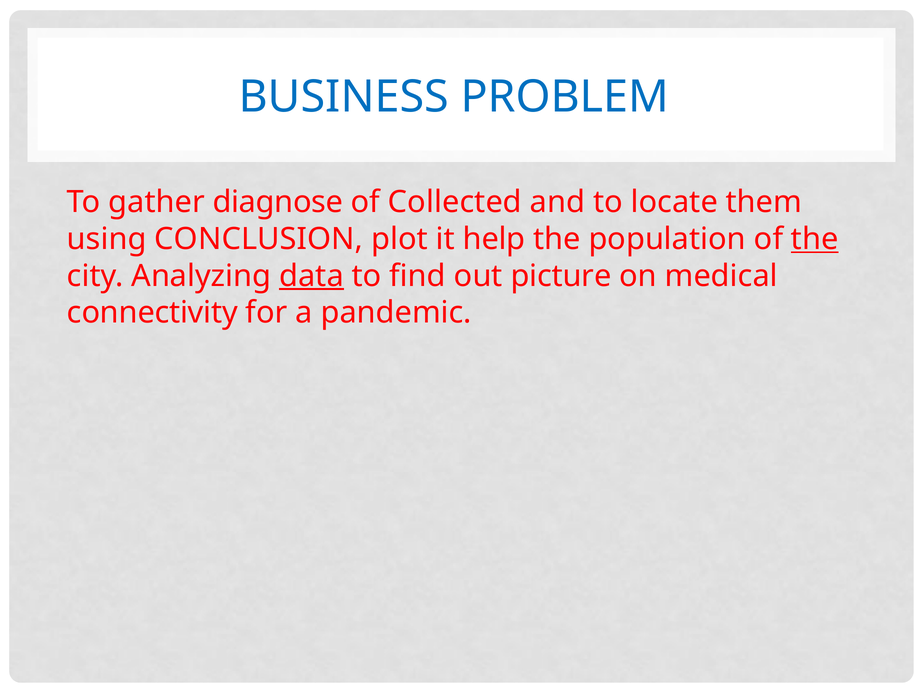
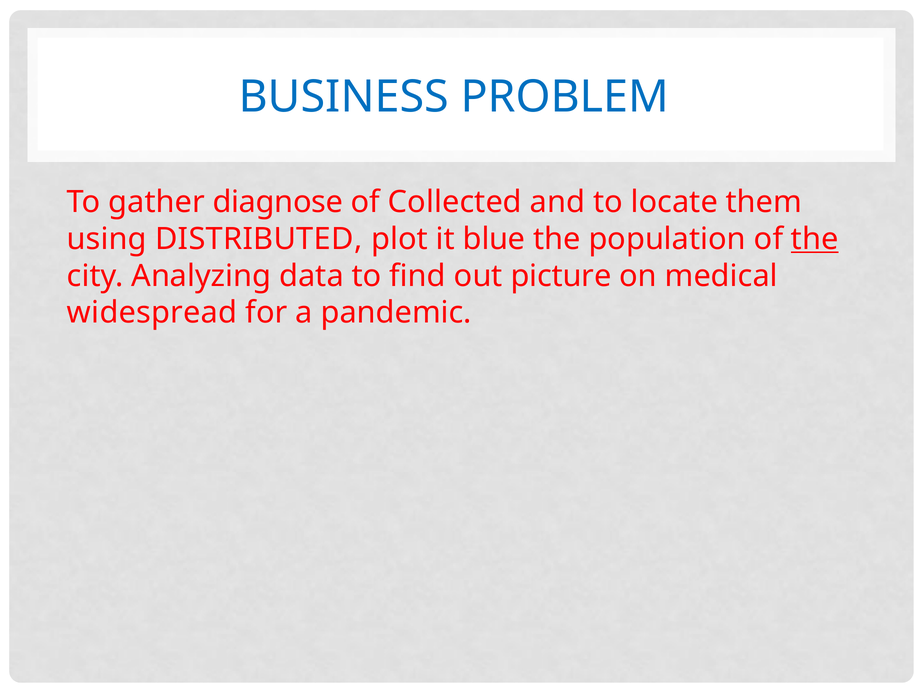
CONCLUSION: CONCLUSION -> DISTRIBUTED (259, 239)
help: help -> blue (494, 239)
data underline: present -> none (311, 276)
connectivity: connectivity -> widespread (152, 313)
